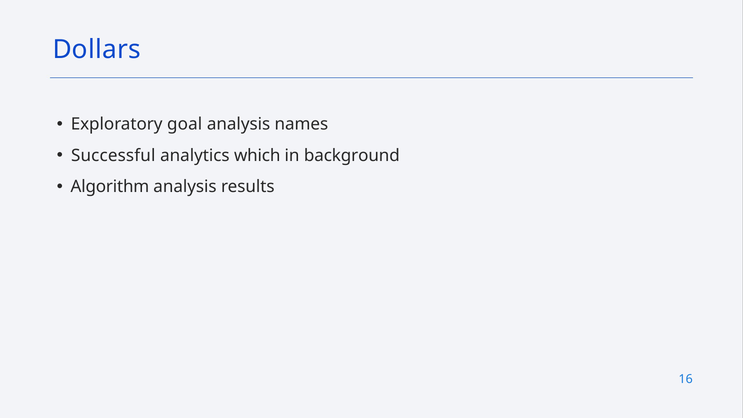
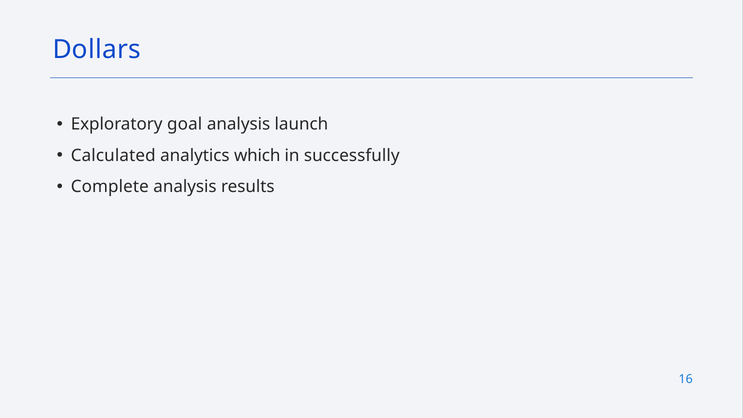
names: names -> launch (301, 124)
Successful: Successful -> Calculated (113, 156)
background: background -> successfully (352, 156)
Algorithm: Algorithm -> Complete (110, 187)
